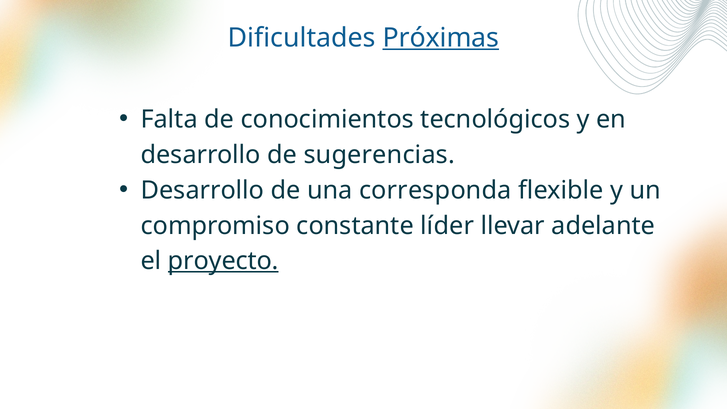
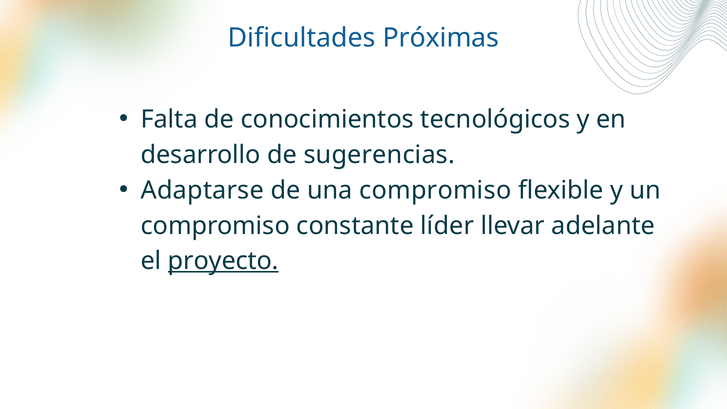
Próximas underline: present -> none (441, 38)
Desarrollo: Desarrollo -> Adaptarse (202, 190)
una corresponda: corresponda -> compromiso (435, 190)
